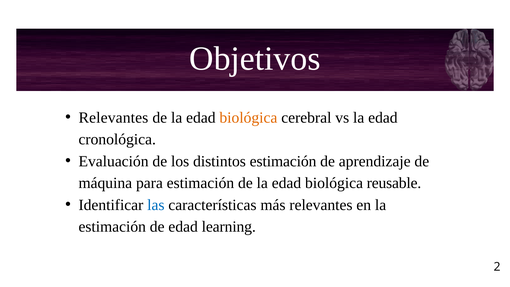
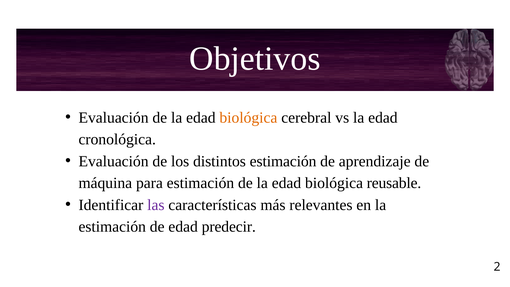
Relevantes: Relevantes -> Evaluación (114, 118)
las colour: blue -> purple (156, 205)
learning: learning -> predecir (229, 227)
